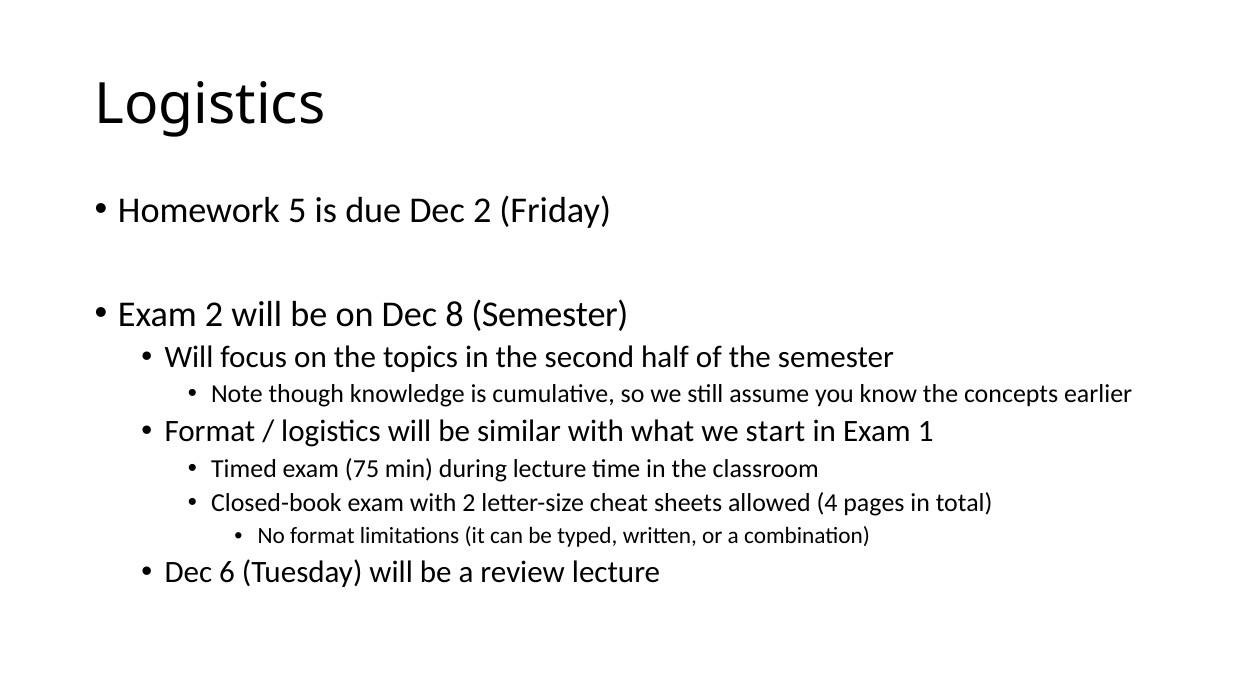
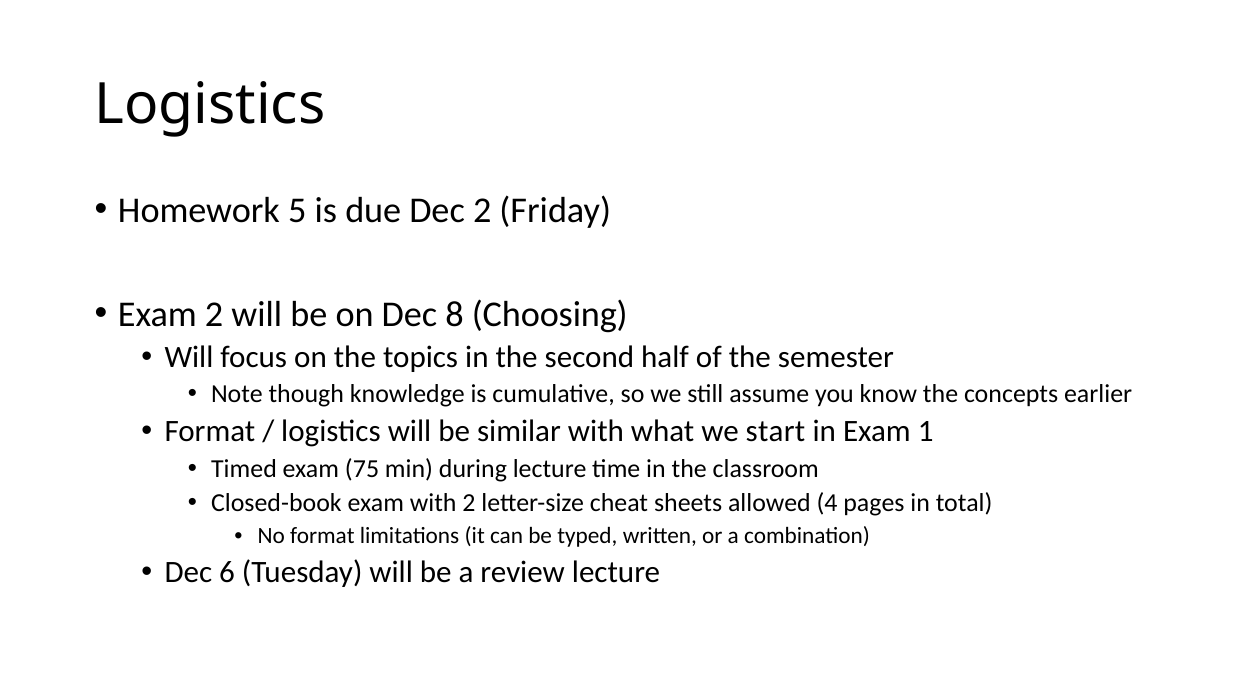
8 Semester: Semester -> Choosing (550, 314)
